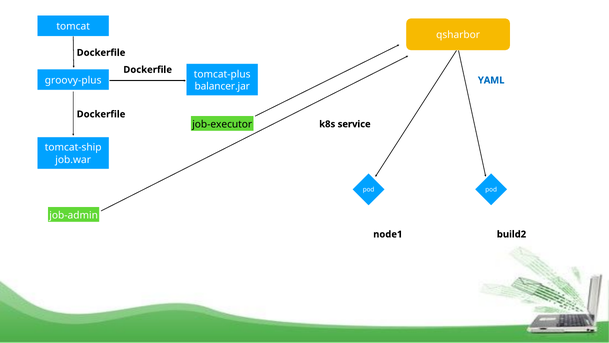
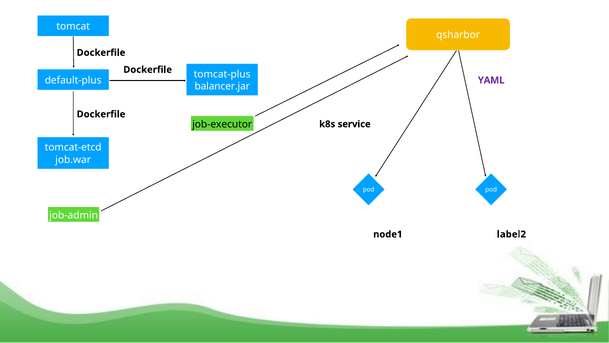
groovy-plus: groovy-plus -> default-plus (73, 80)
YAML colour: blue -> purple (491, 80)
tomcat-ship: tomcat-ship -> tomcat-etcd (73, 147)
build2: build2 -> label2 (511, 234)
